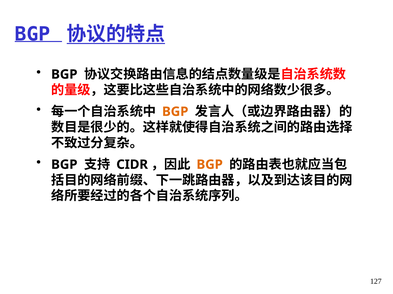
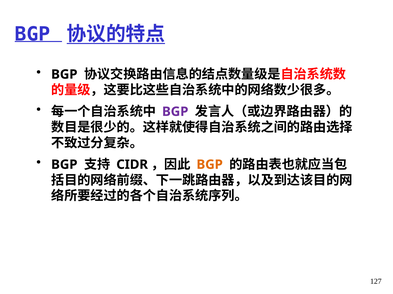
BGP colour: orange -> purple (175, 112)
